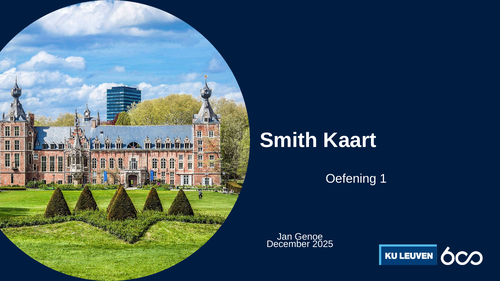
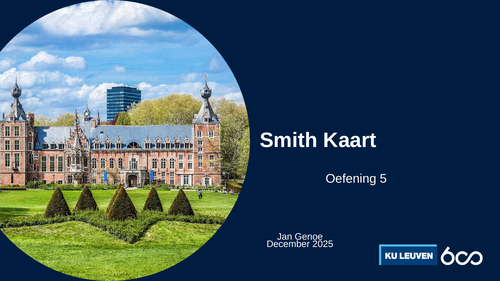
1: 1 -> 5 (383, 179)
